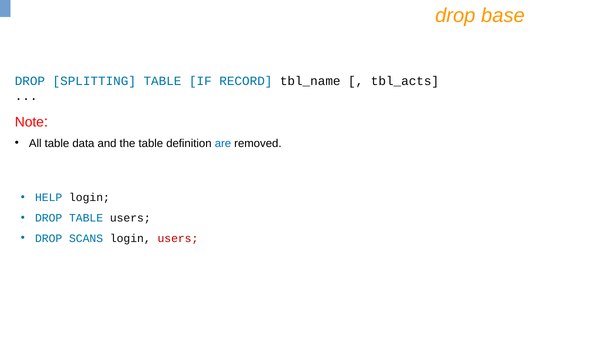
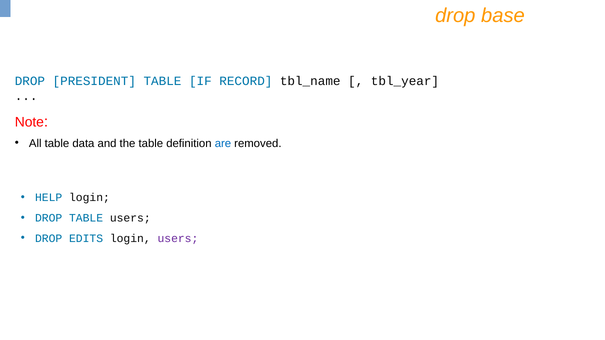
SPLITTING: SPLITTING -> PRESIDENT (94, 81)
tbl_acts: tbl_acts -> tbl_year (405, 81)
SCANS: SCANS -> EDITS (86, 239)
users colour: red -> purple (178, 239)
